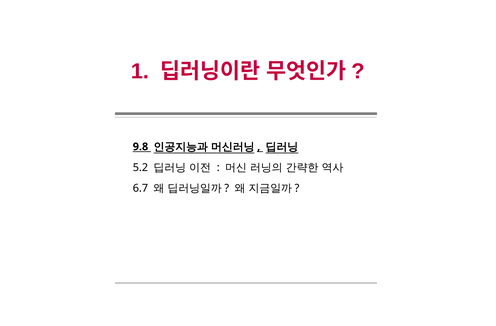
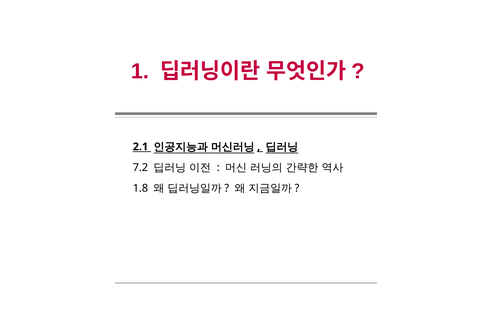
9.8: 9.8 -> 2.1 (140, 147)
5.2: 5.2 -> 7.2 (140, 167)
6.7: 6.7 -> 1.8 (140, 188)
